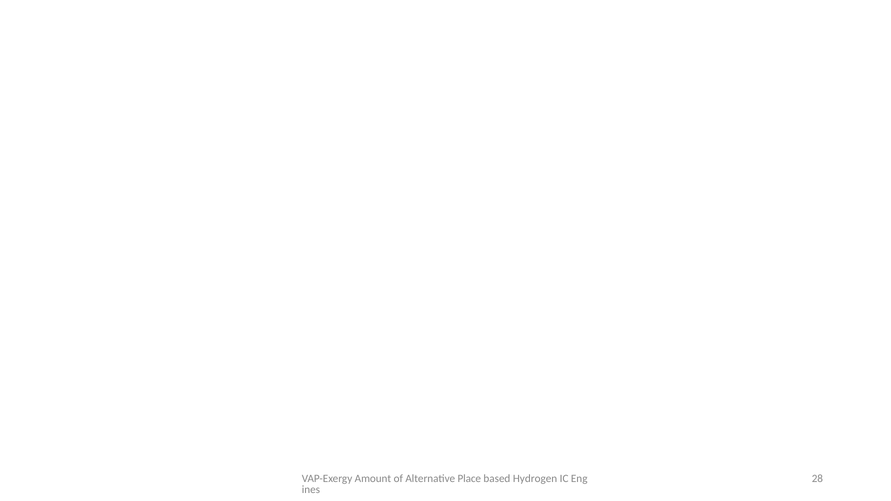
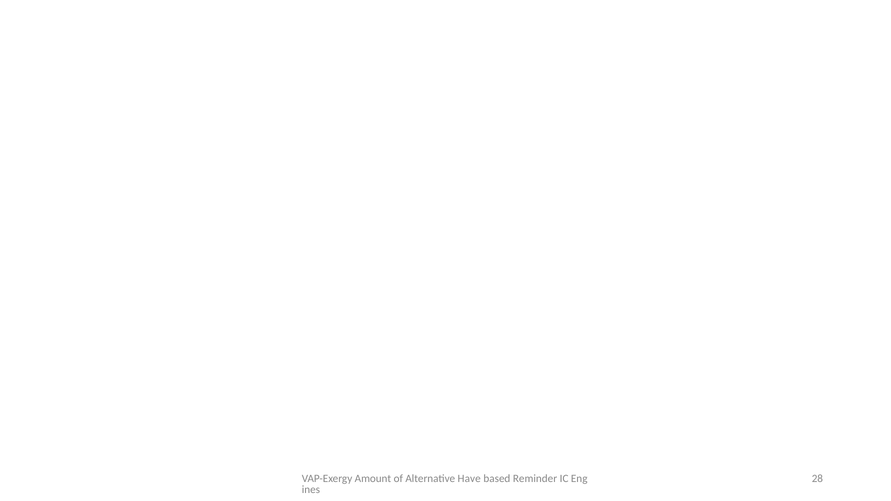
Place: Place -> Have (469, 479)
Hydrogen: Hydrogen -> Reminder (535, 479)
